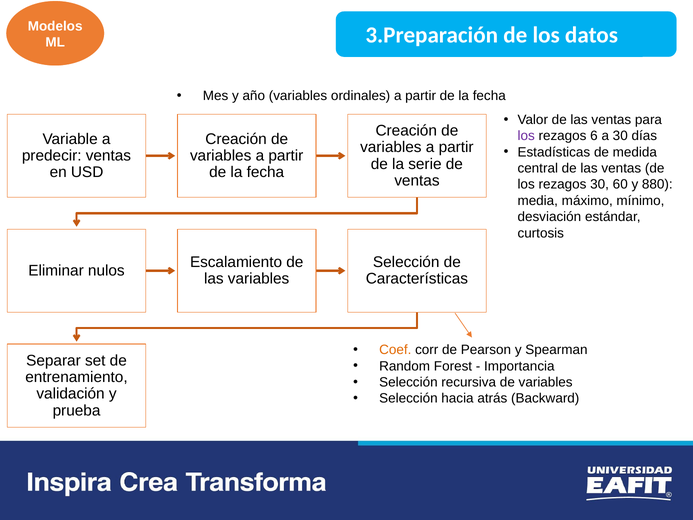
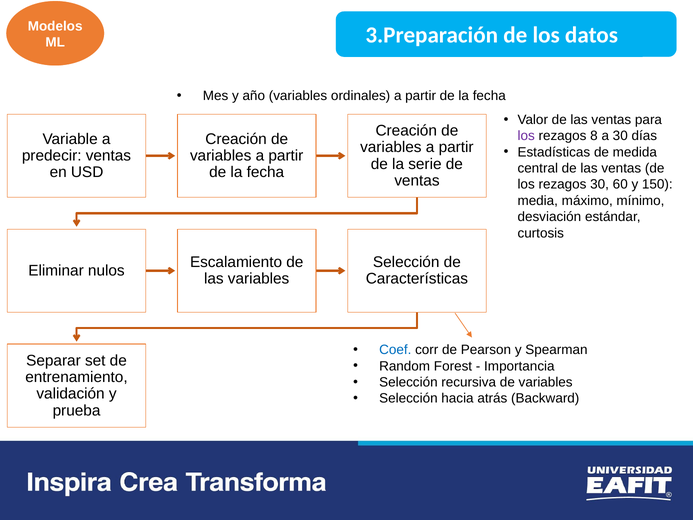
6: 6 -> 8 (594, 136)
880: 880 -> 150 (657, 184)
Coef colour: orange -> blue (395, 350)
